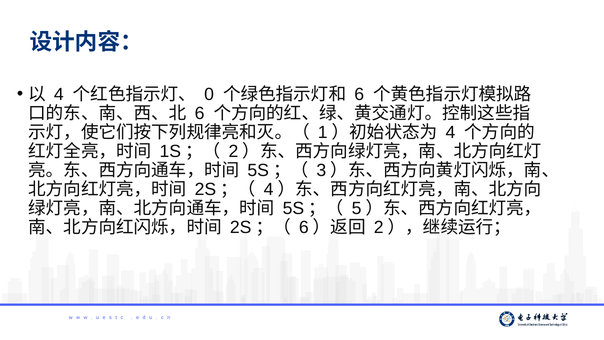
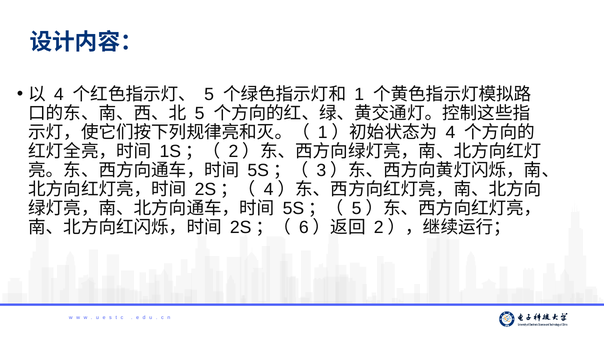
0: 0 -> 5 (209, 94)
6: 6 -> 1 (359, 94)
6: 6 -> 5 (200, 113)
